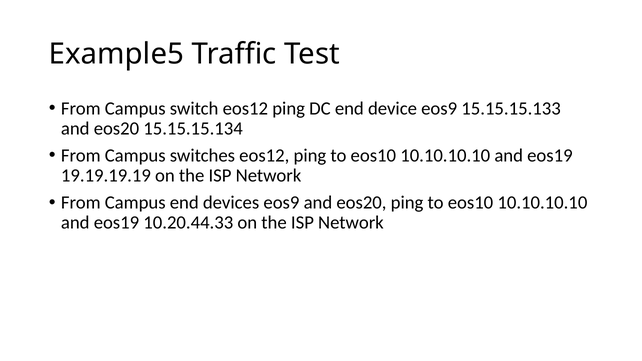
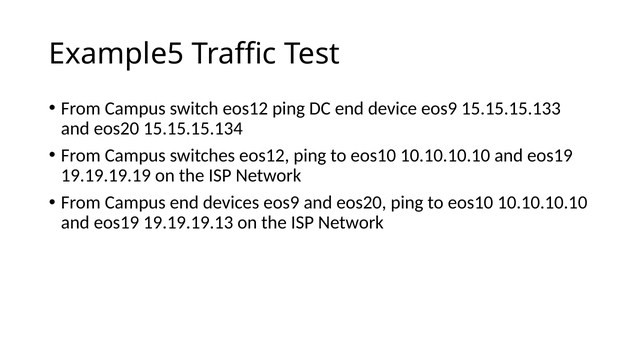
10.20.44.33: 10.20.44.33 -> 19.19.19.13 (188, 223)
